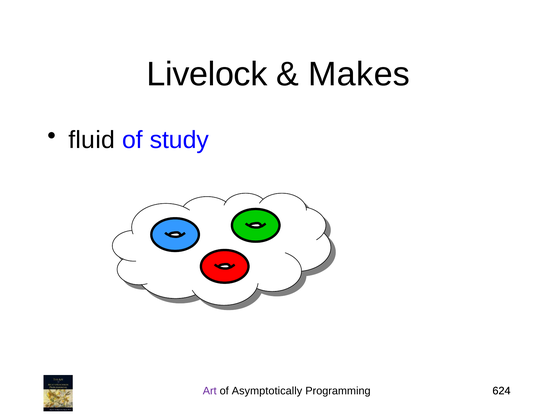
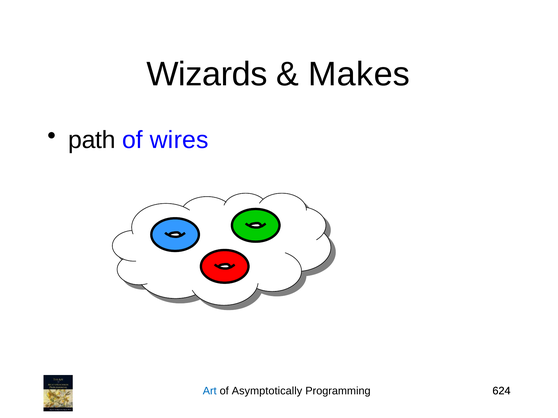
Livelock: Livelock -> Wizards (207, 74)
fluid: fluid -> path (92, 140)
study: study -> wires (179, 140)
Art colour: purple -> blue (210, 391)
